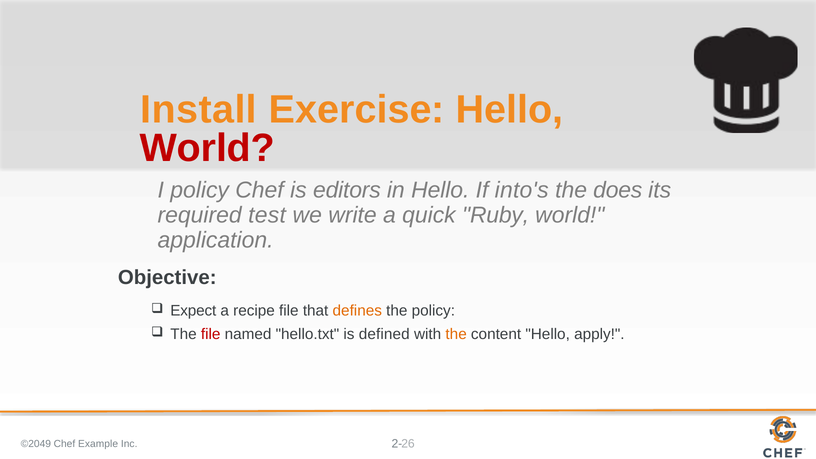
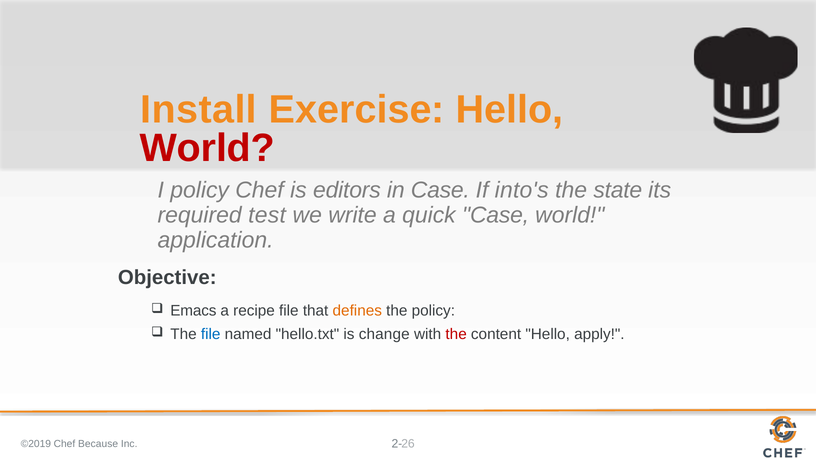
in Hello: Hello -> Case (440, 190)
does: does -> state (618, 190)
quick Ruby: Ruby -> Case (496, 215)
Expect: Expect -> Emacs (193, 311)
file colour: red -> blue (211, 334)
defined: defined -> change (384, 334)
the colour: orange -> red (456, 334)
©2049: ©2049 -> ©2019 (36, 444)
Example: Example -> Because (98, 444)
